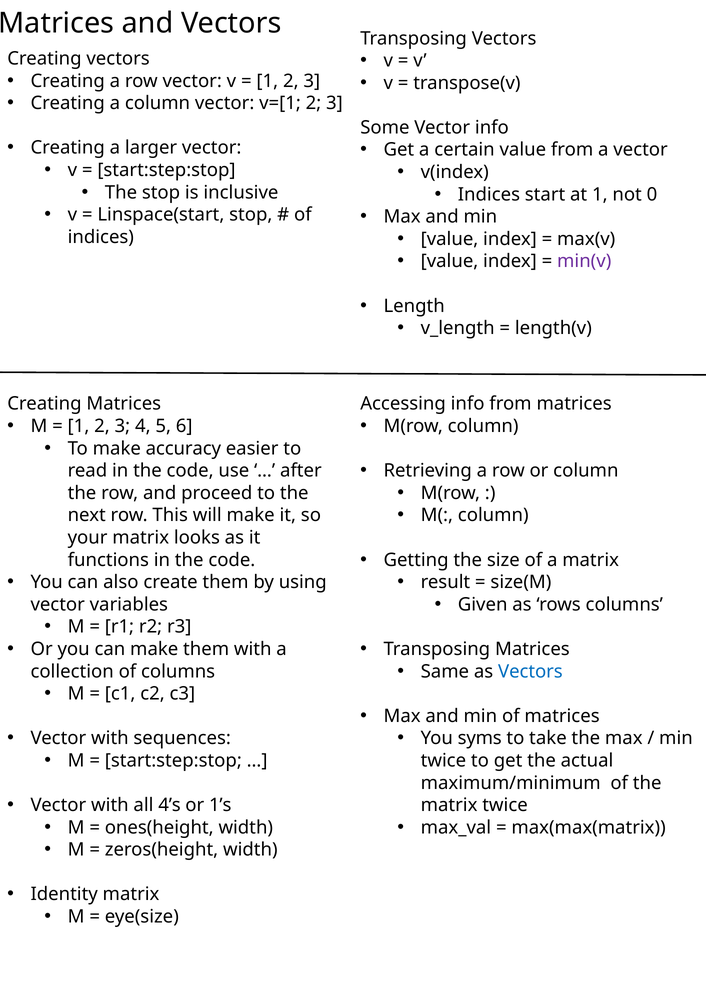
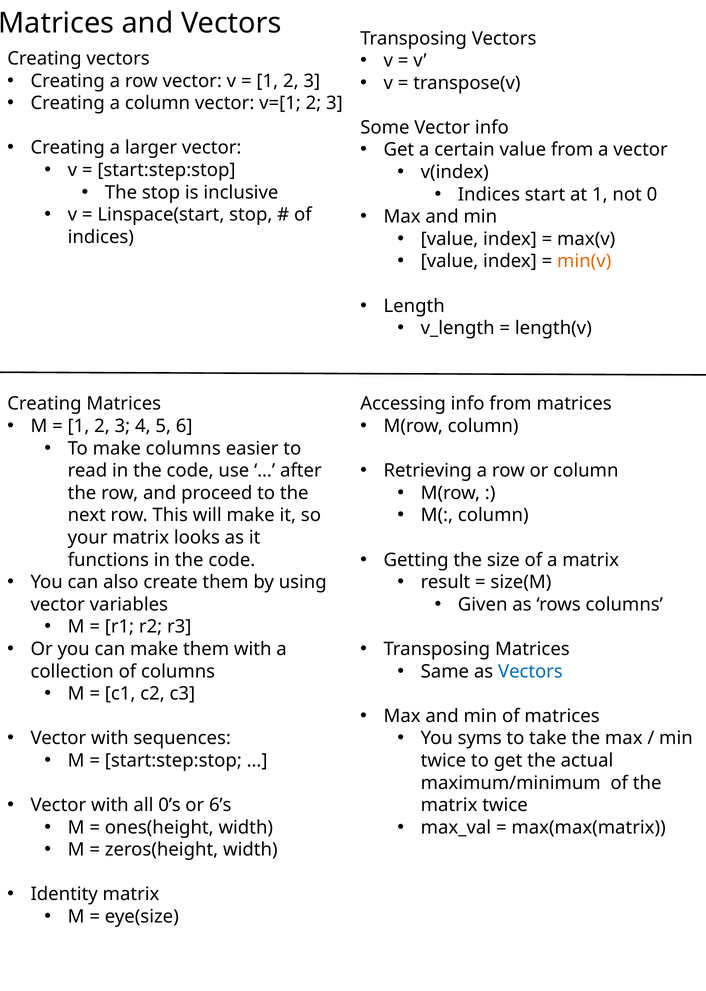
min(v colour: purple -> orange (584, 261)
make accuracy: accuracy -> columns (183, 448)
4’s: 4’s -> 0’s (170, 805)
1’s: 1’s -> 6’s (220, 805)
